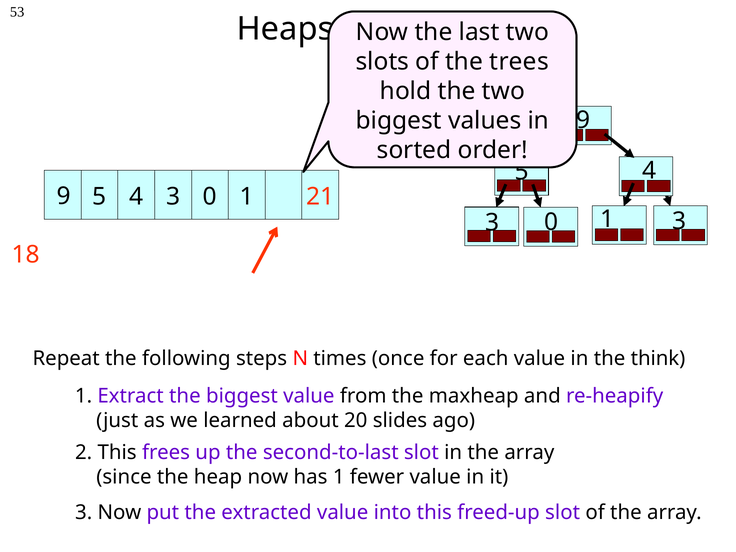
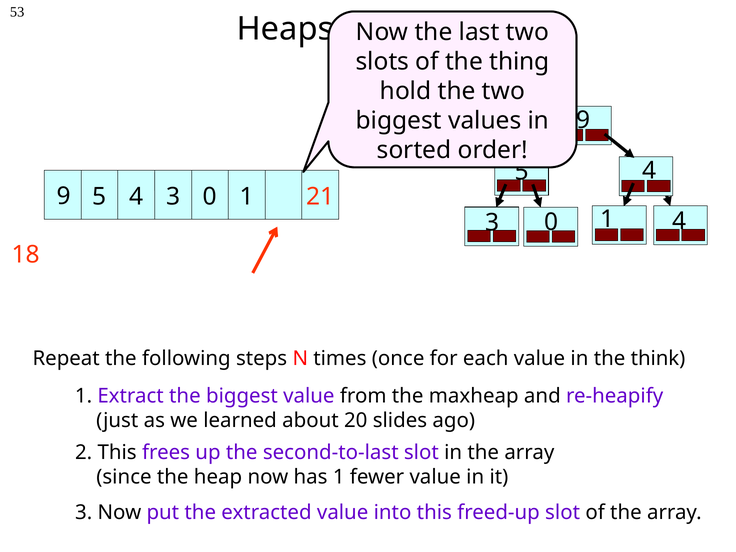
trees: trees -> thing (519, 62)
3: 3 -> 4 (679, 221)
